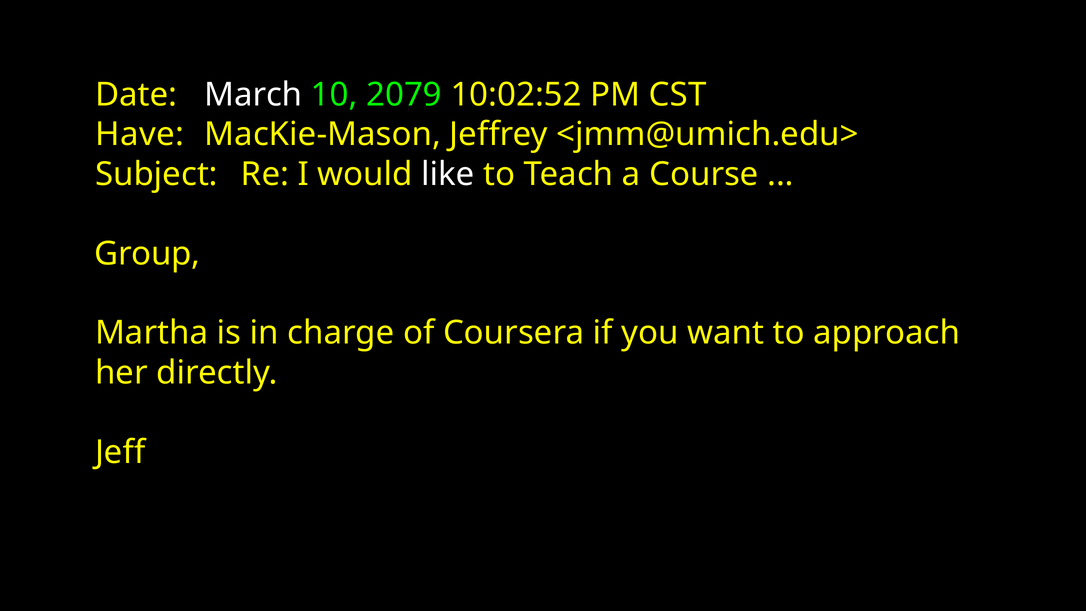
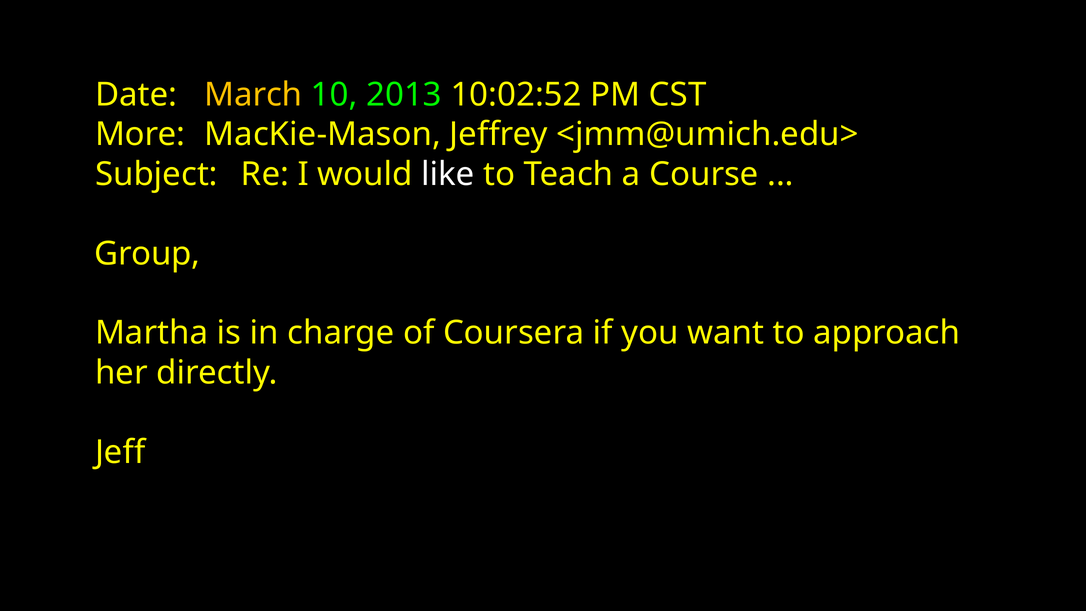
March colour: white -> yellow (253, 95)
2079: 2079 -> 2013 (404, 95)
Have: Have -> More (140, 134)
